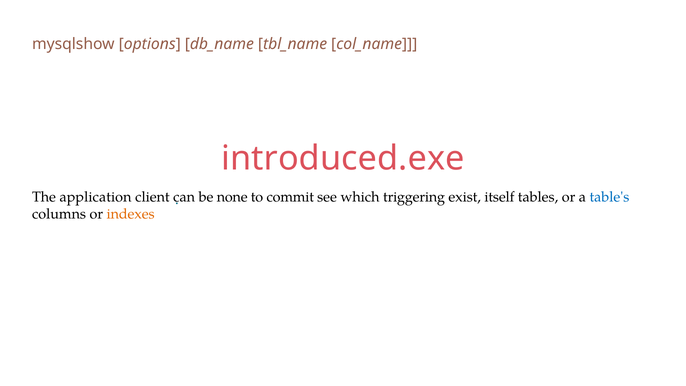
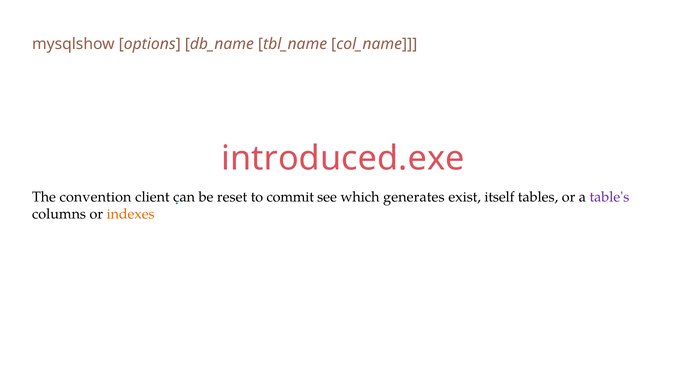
application: application -> convention (95, 197)
none: none -> reset (232, 197)
triggering: triggering -> generates (414, 197)
table's colour: blue -> purple (609, 197)
